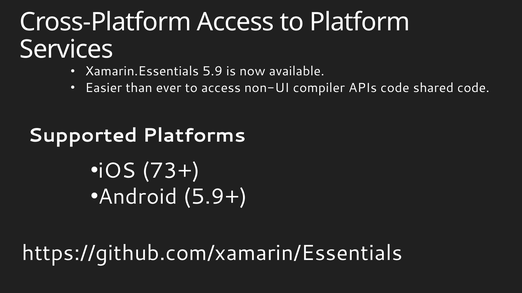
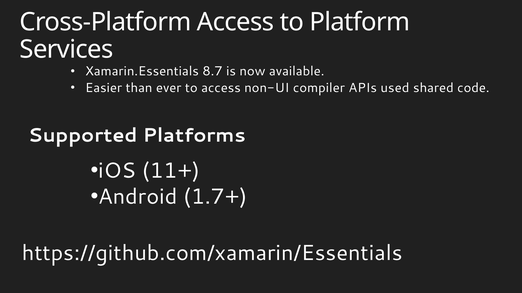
5.9: 5.9 -> 8.7 (212, 71)
APIs code: code -> used (395, 88)
73+: 73+ -> 11+ (171, 171)
5.9+: 5.9+ -> 1.7+ (215, 197)
